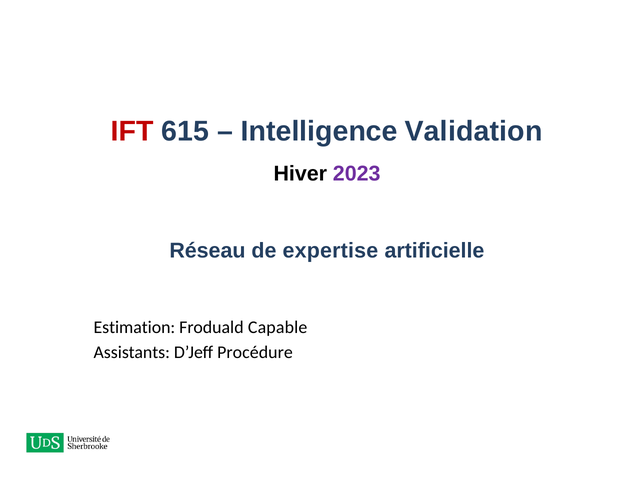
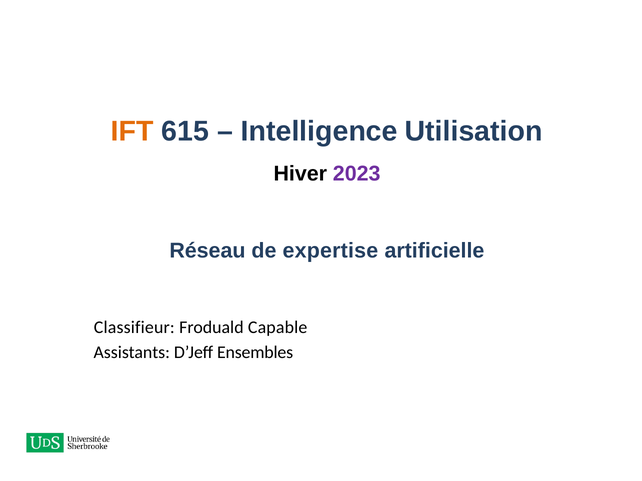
IFT colour: red -> orange (132, 132)
Validation: Validation -> Utilisation (474, 132)
Estimation: Estimation -> Classifieur (134, 328)
Procédure: Procédure -> Ensembles (255, 353)
